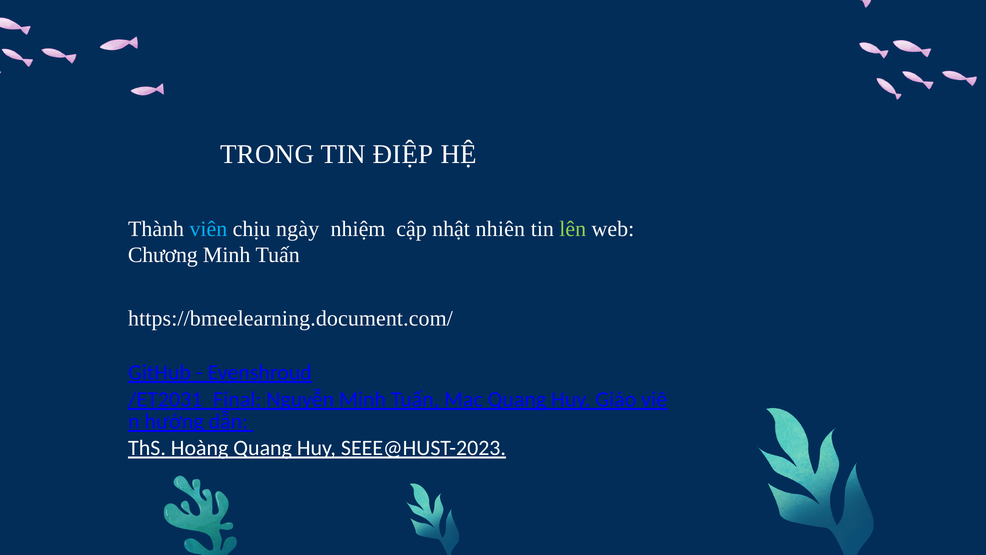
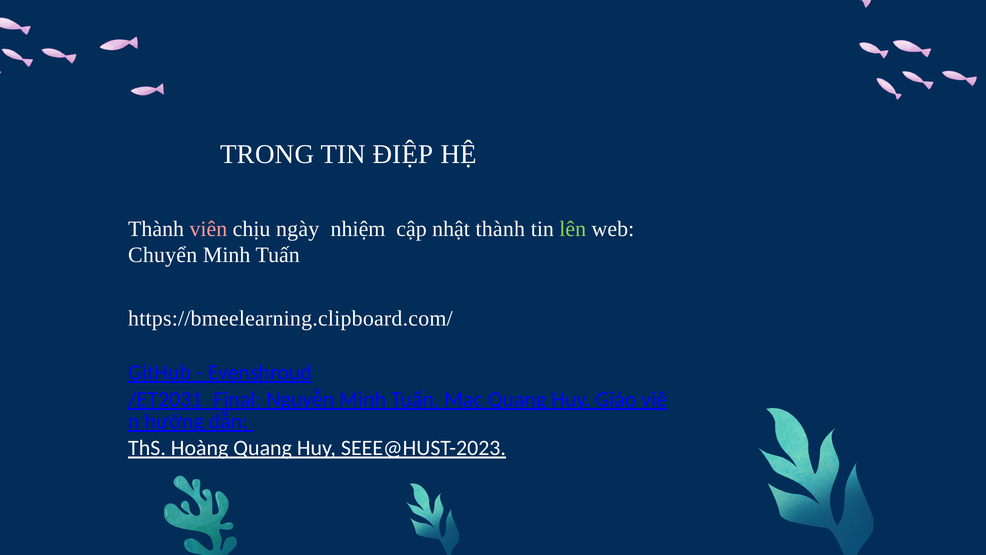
viên colour: light blue -> pink (208, 229)
nhật nhiên: nhiên -> thành (500, 229)
Chương: Chương -> Chuyển (163, 255)
https://bmeelearning.document.com/: https://bmeelearning.document.com/ -> https://bmeelearning.clipboard.com/ (290, 318)
